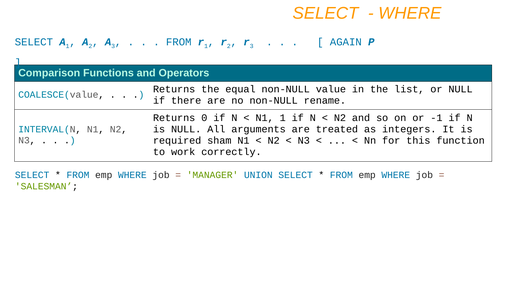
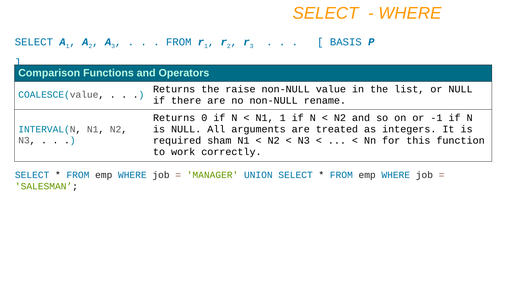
AGAIN: AGAIN -> BASIS (346, 42)
equal: equal -> raise (240, 89)
